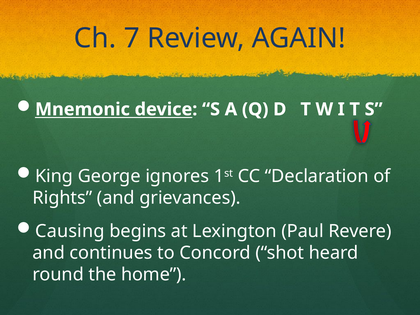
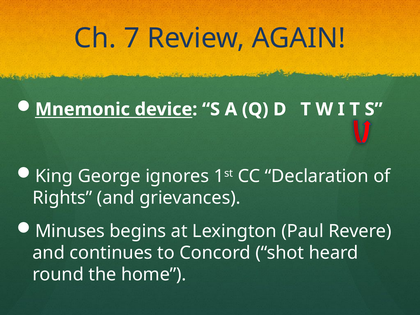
Causing: Causing -> Minuses (70, 231)
